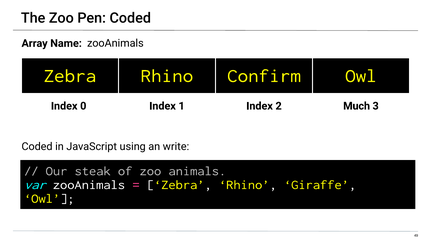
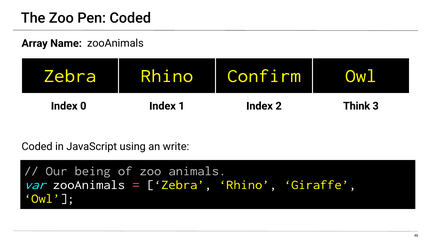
Much: Much -> Think (357, 106)
steak: steak -> being (93, 171)
